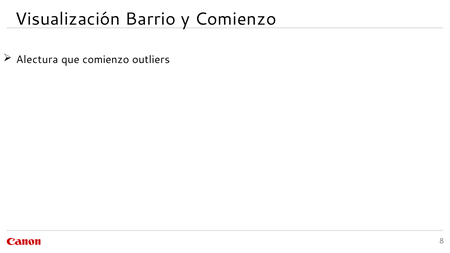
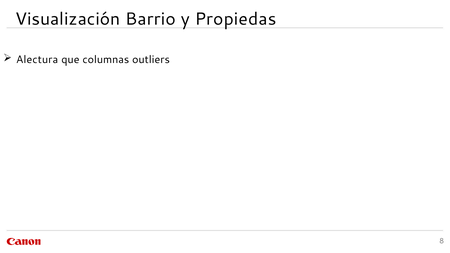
y Comienzo: Comienzo -> Propiedas (236, 19)
que comienzo: comienzo -> columnas (106, 60)
